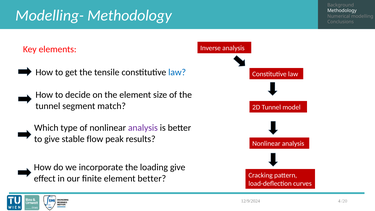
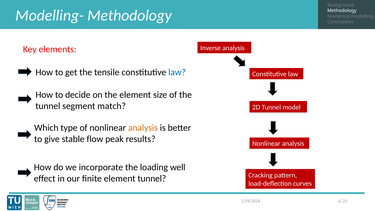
analysis colour: purple -> orange (143, 128)
loading give: give -> well (178, 167)
element better: better -> tunnel (152, 179)
